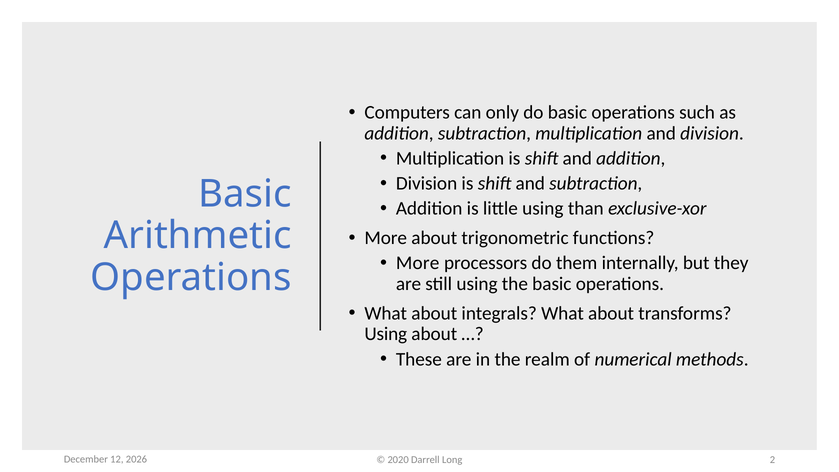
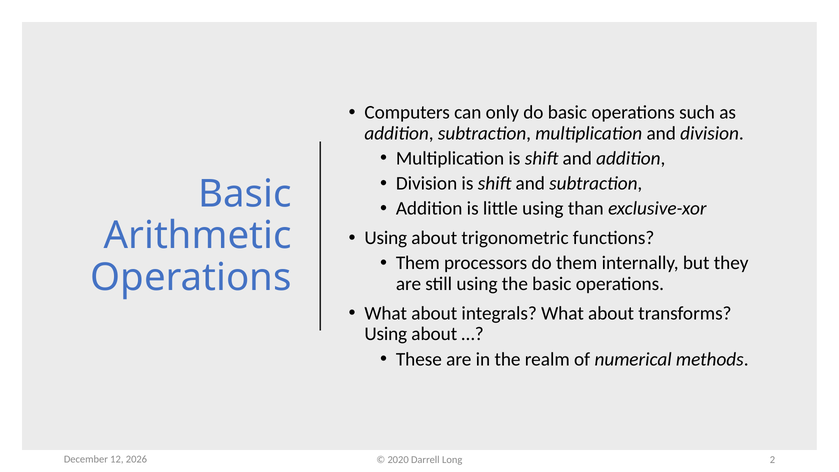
More: More -> Using (386, 238)
More: More -> Them (418, 263)
